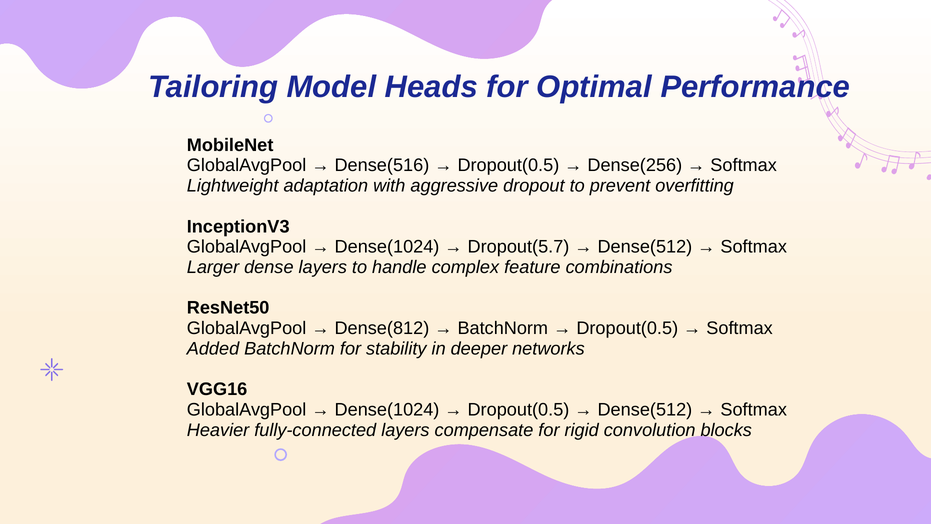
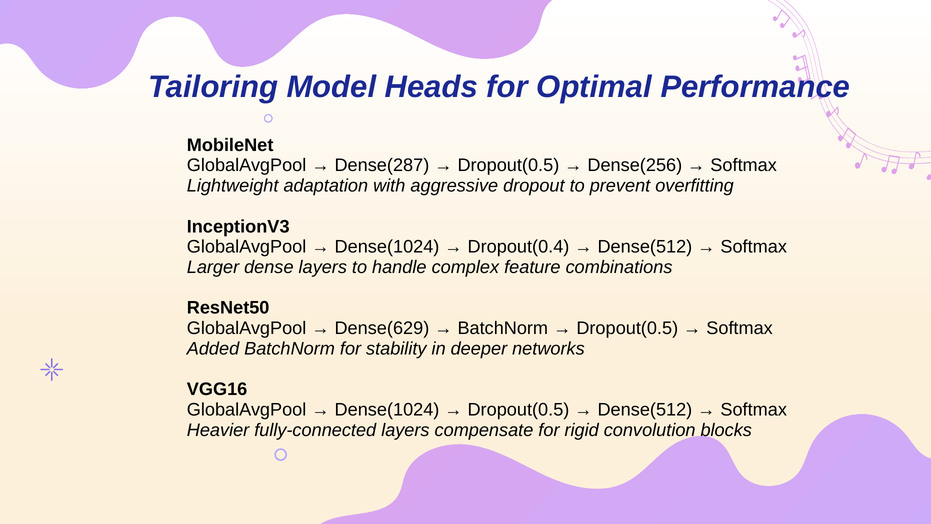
Dense(516: Dense(516 -> Dense(287 (382, 165)
Dropout(5.7: Dropout(5.7 -> Dropout(0.4 (518, 247)
Dense(812: Dense(812 -> Dense(629 (382, 328)
